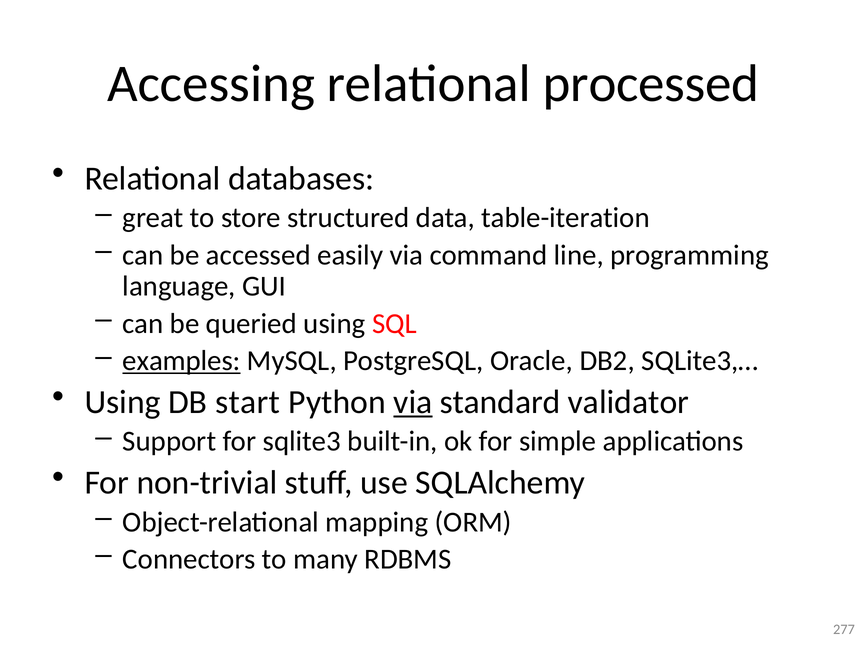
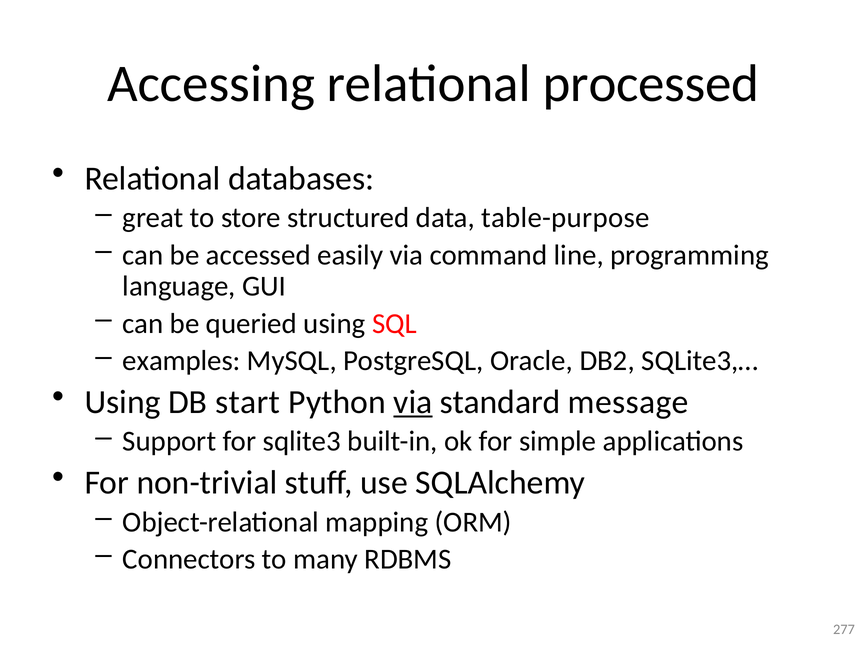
table-iteration: table-iteration -> table-purpose (565, 218)
examples underline: present -> none (182, 361)
validator: validator -> message (628, 402)
